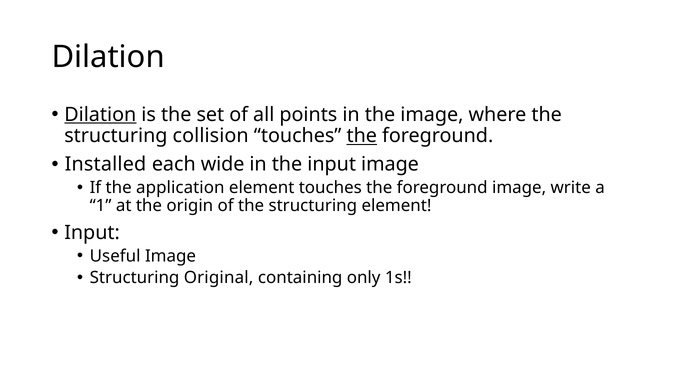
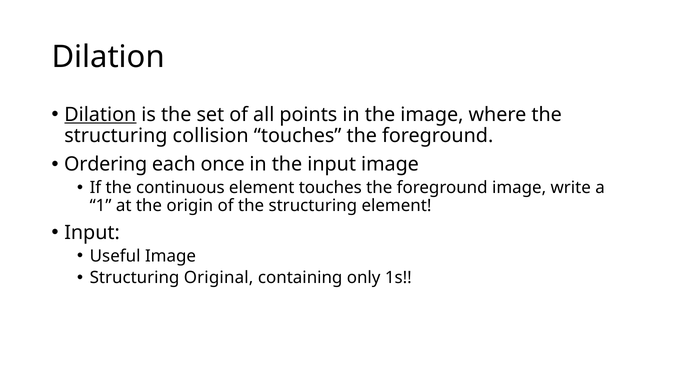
the underline: present -> none (362, 136)
Installed: Installed -> Ordering (106, 164)
wide: wide -> once (223, 164)
application: application -> continuous (180, 188)
